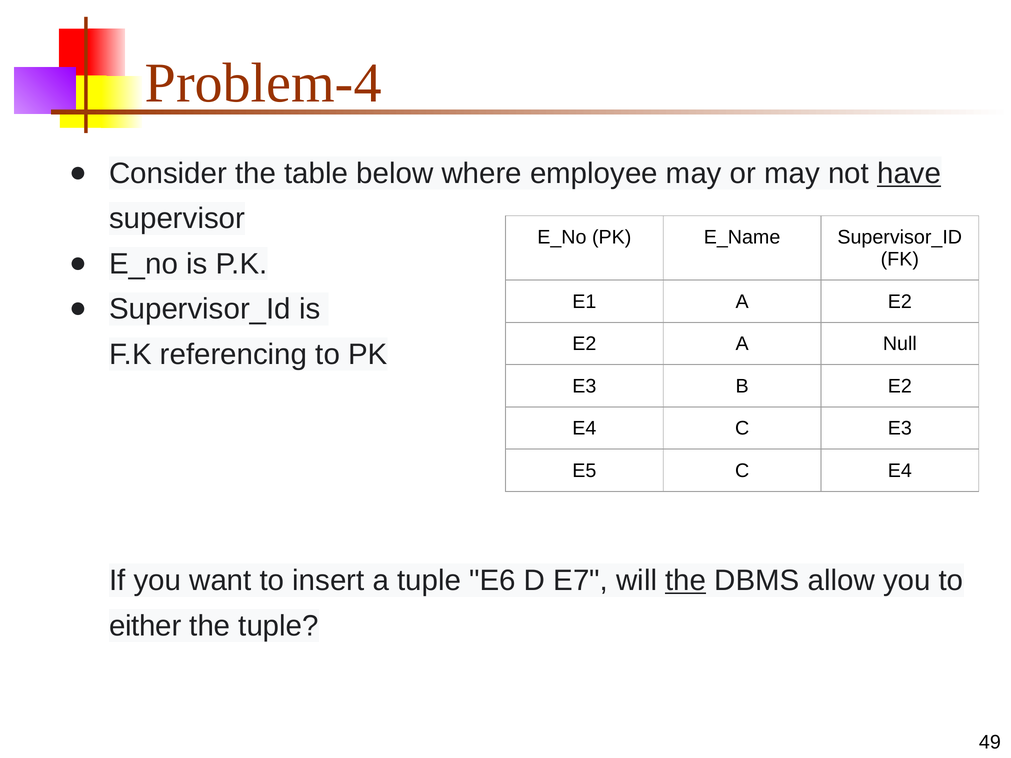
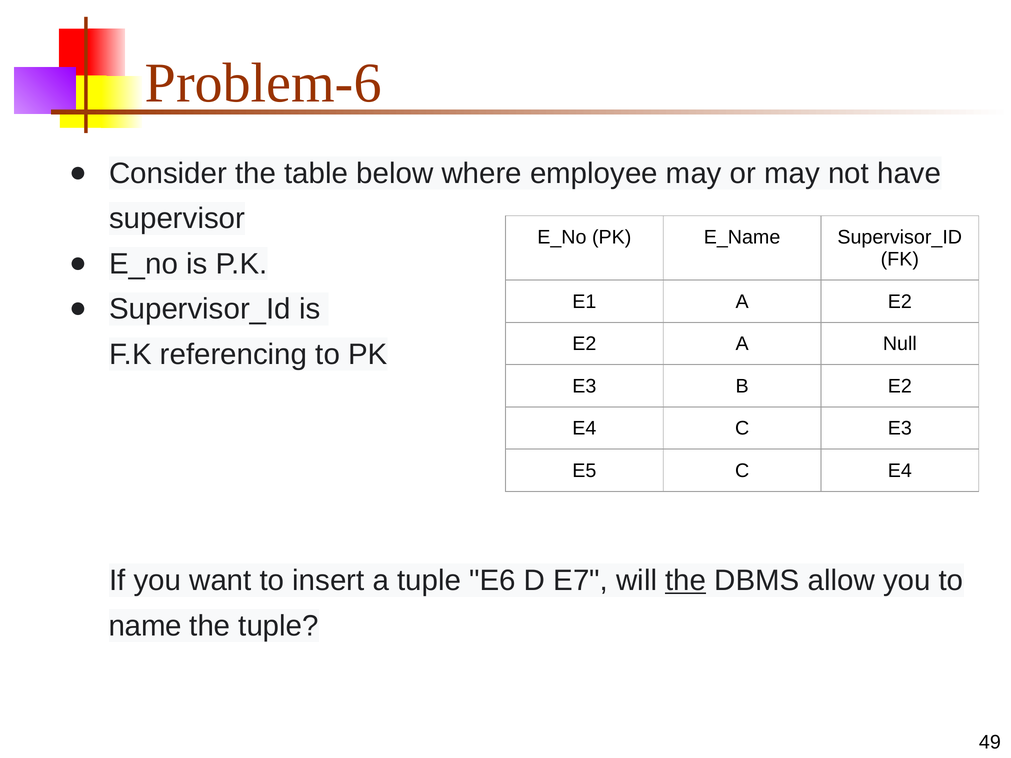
Problem-4: Problem-4 -> Problem-6 (263, 83)
have underline: present -> none (909, 174)
either: either -> name (145, 626)
